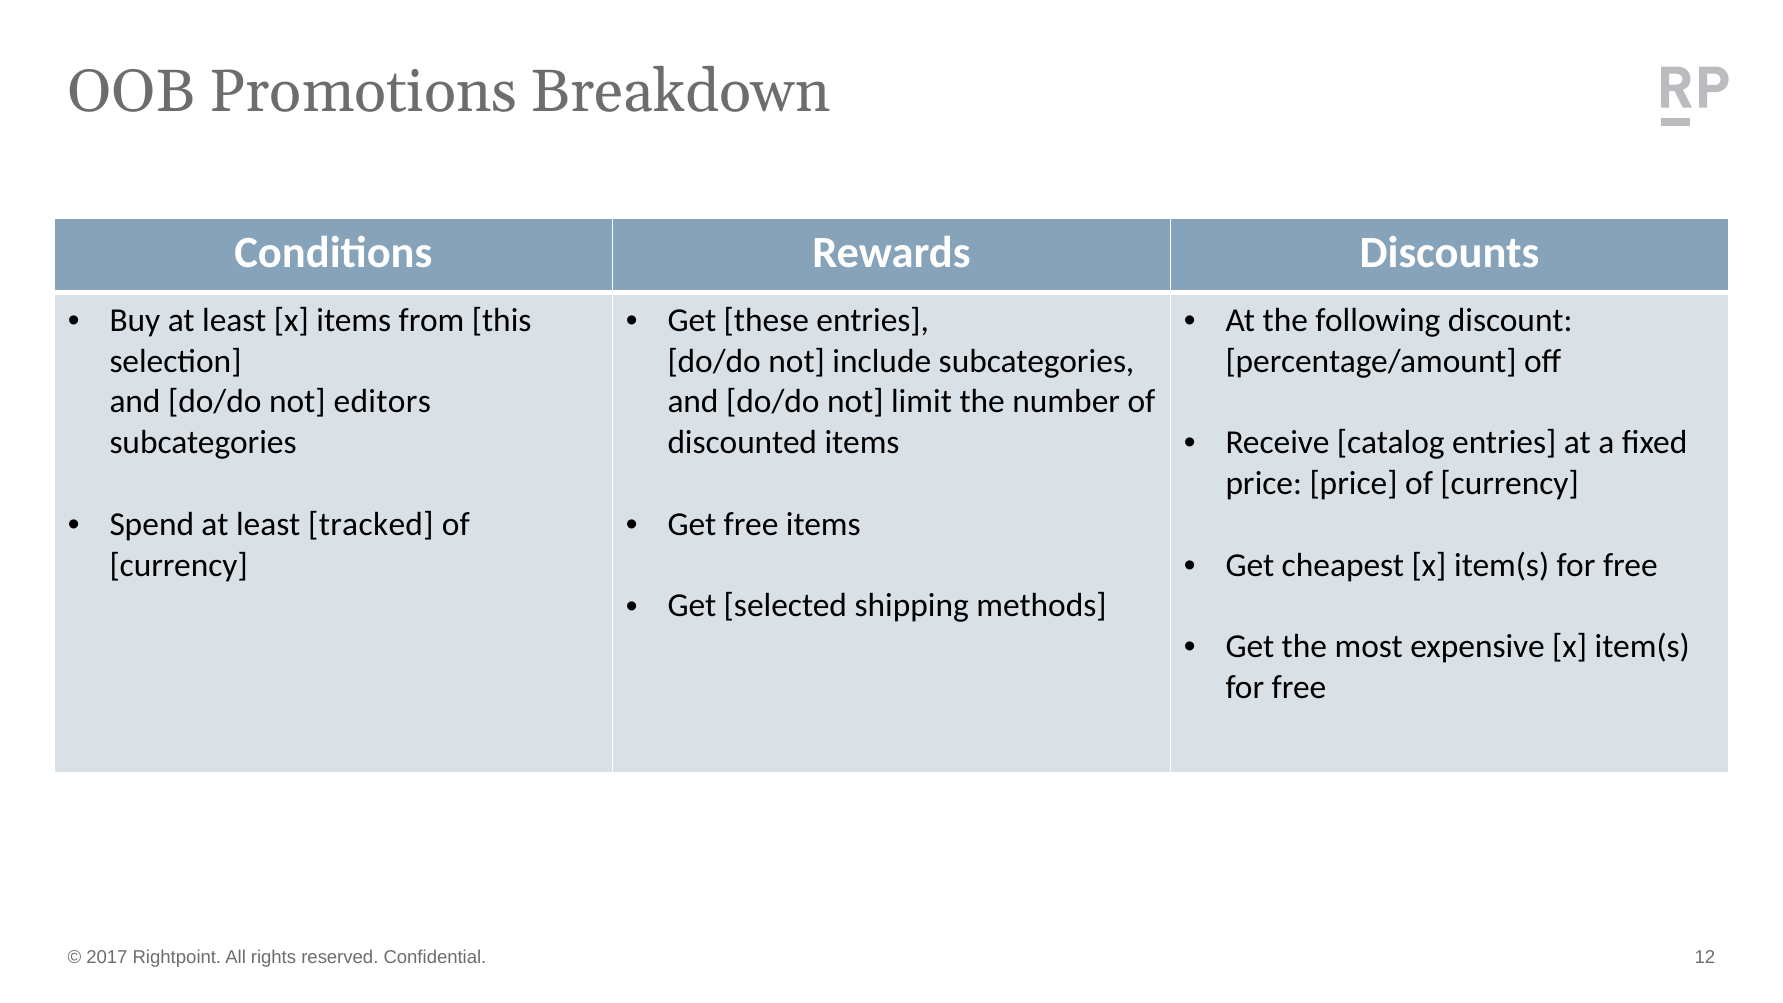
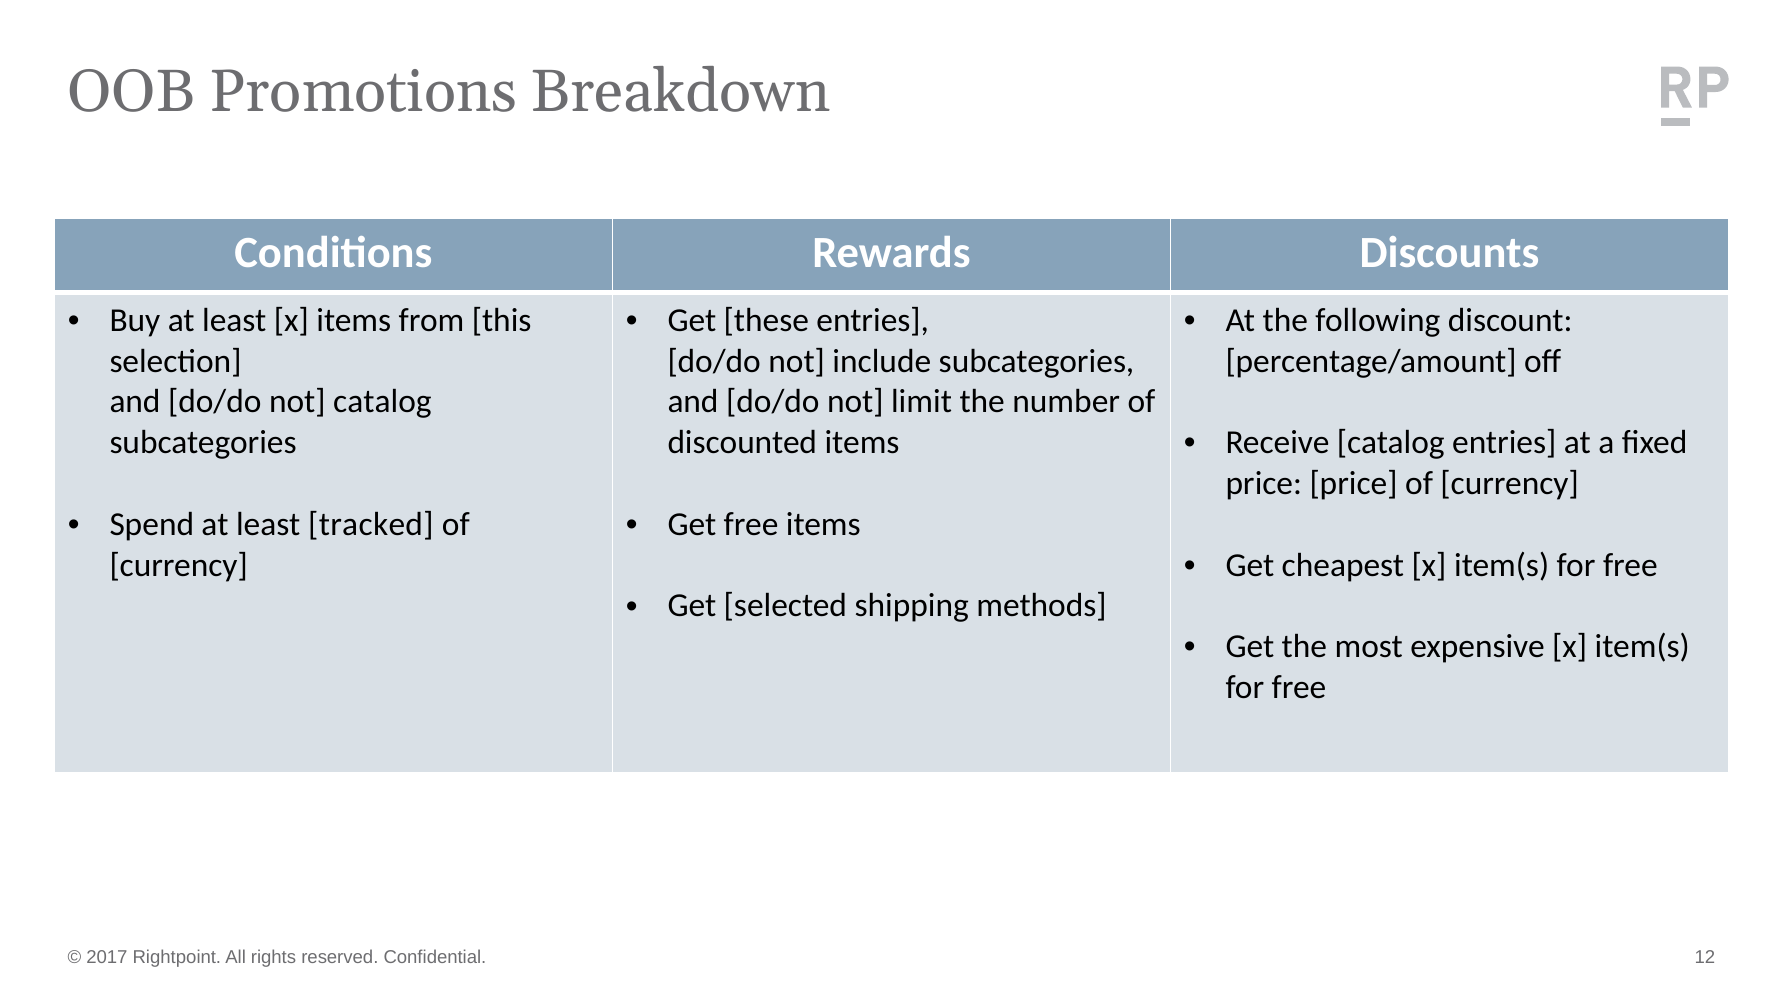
not editors: editors -> catalog (382, 402)
